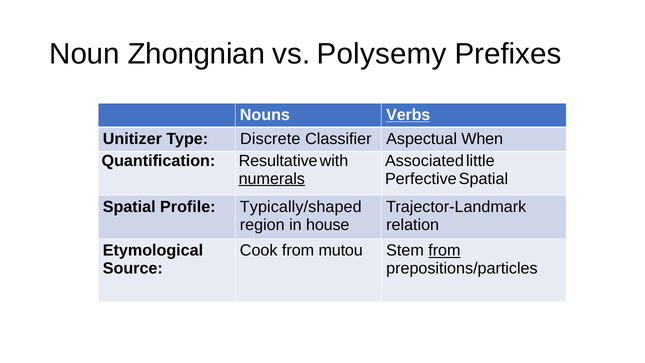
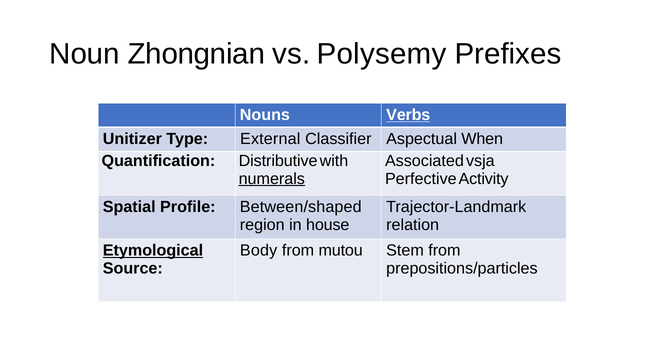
Discrete: Discrete -> External (270, 139)
Resultative: Resultative -> Distributive (278, 161)
little: little -> vsja (480, 161)
Perfective Spatial: Spatial -> Activity (484, 179)
Typically/shaped: Typically/shaped -> Between/shaped (301, 207)
Etymological underline: none -> present (153, 250)
Cook: Cook -> Body (259, 250)
from underline: present -> none (444, 250)
